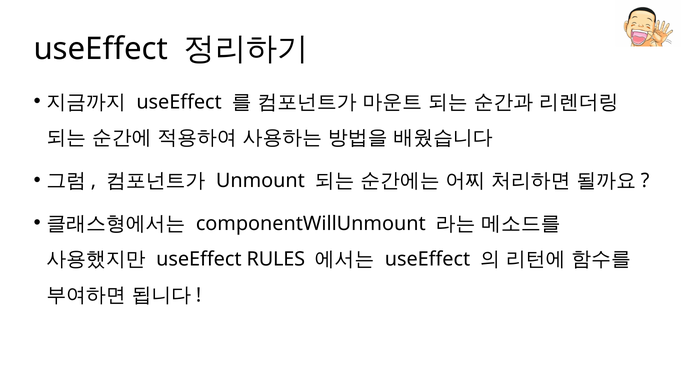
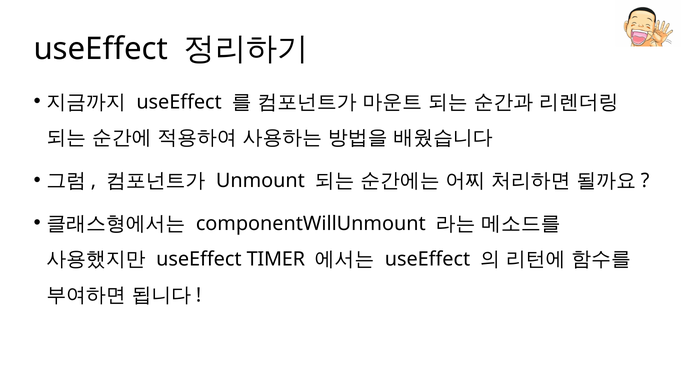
RULES: RULES -> TIMER (276, 259)
